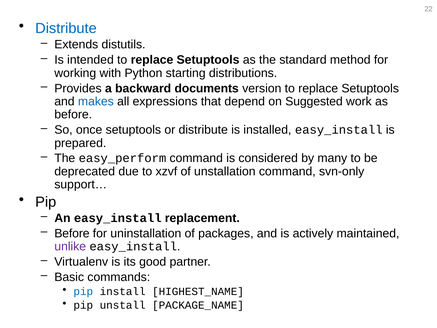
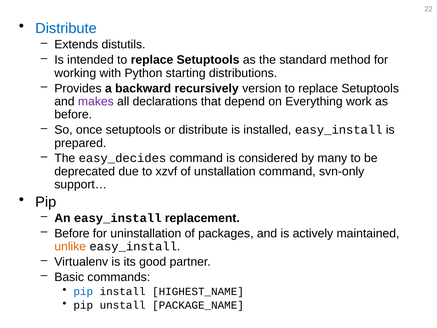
documents: documents -> recursively (207, 88)
makes colour: blue -> purple (96, 101)
expressions: expressions -> declarations (165, 101)
Suggested: Suggested -> Everything (314, 101)
easy_perform: easy_perform -> easy_decides (122, 158)
unlike colour: purple -> orange (70, 246)
